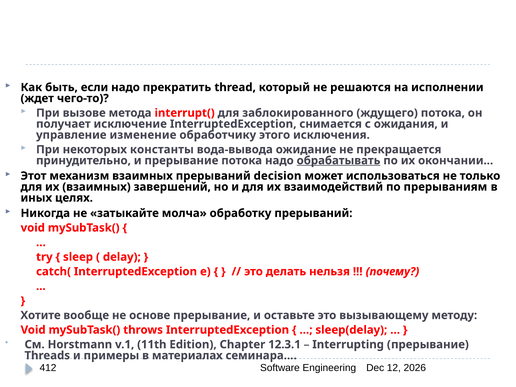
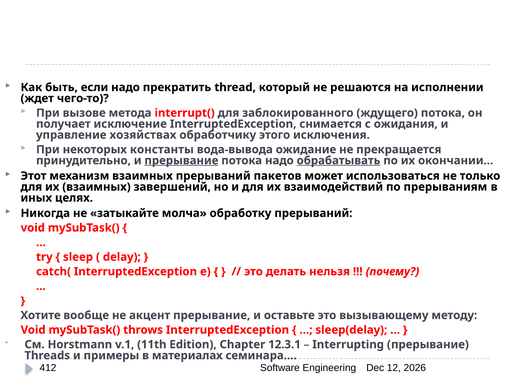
изменение: изменение -> хозяйствах (143, 135)
прерывание underline: none -> present (181, 161)
decision: decision -> пакетов (278, 176)
основе: основе -> акцент (150, 315)
